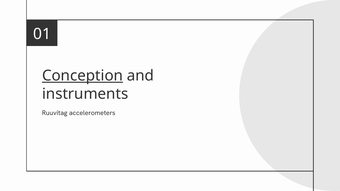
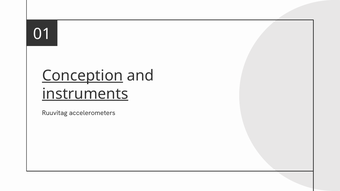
instruments underline: none -> present (85, 94)
